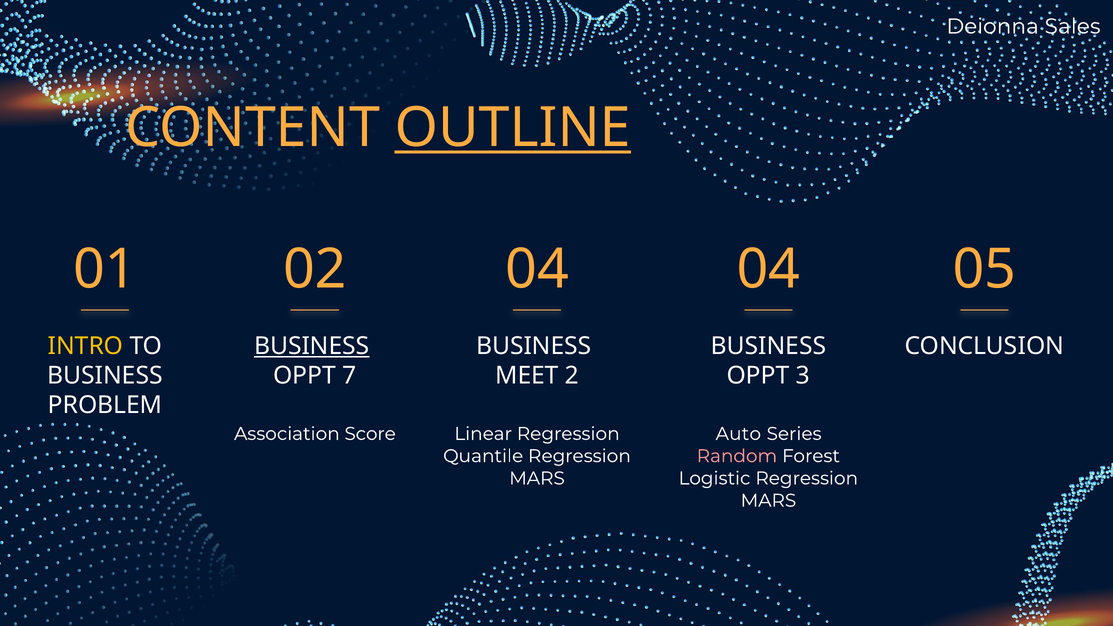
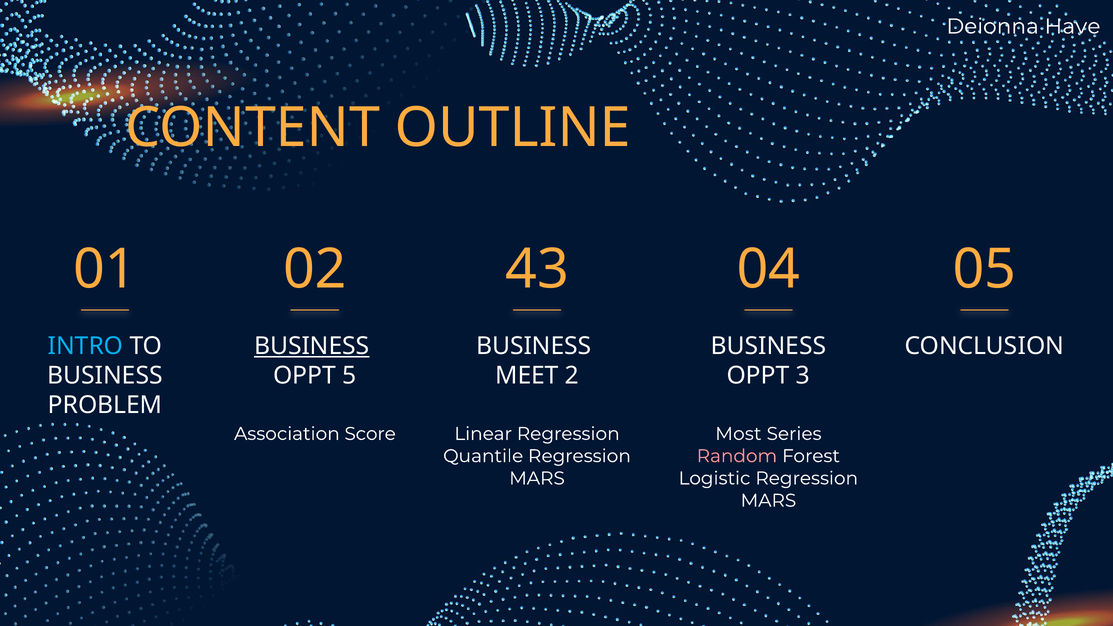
Sales: Sales -> Have (1072, 26)
OUTLINE underline: present -> none (513, 128)
02 04: 04 -> 43 (537, 269)
INTRO colour: yellow -> light blue (86, 346)
7: 7 -> 5 (349, 376)
Auto: Auto -> Most (738, 434)
